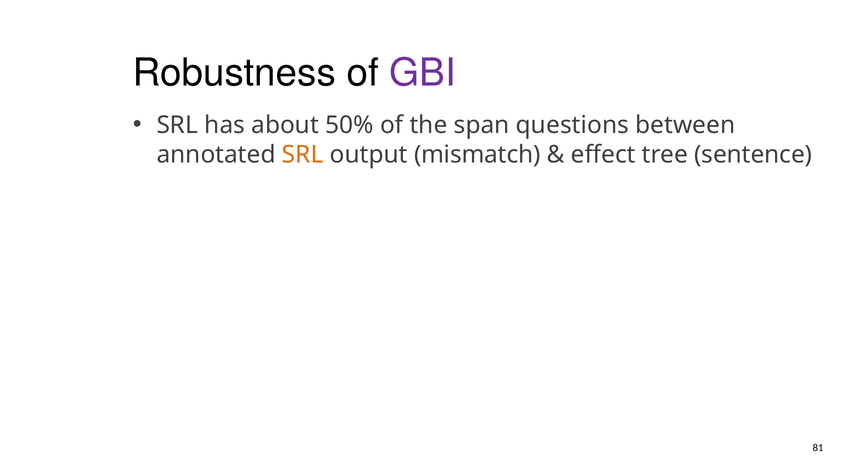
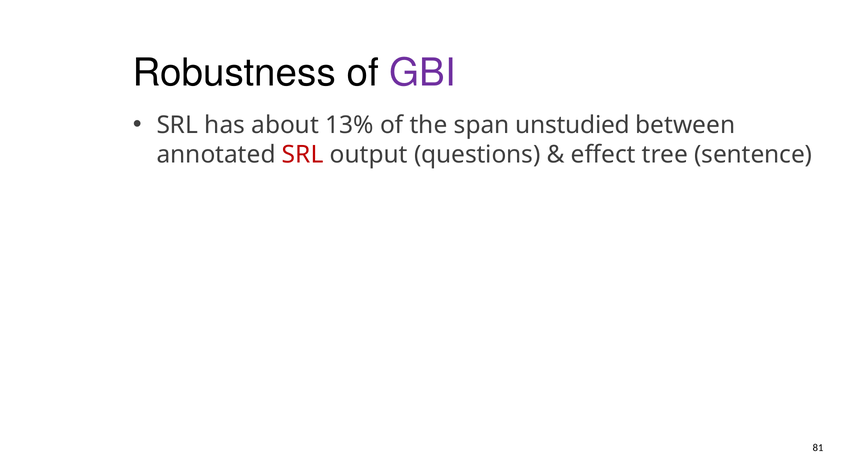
50%: 50% -> 13% (350, 125)
questions: questions -> unstudied (573, 125)
SRL colour: orange -> red (303, 154)
mismatch: mismatch -> questions (477, 154)
